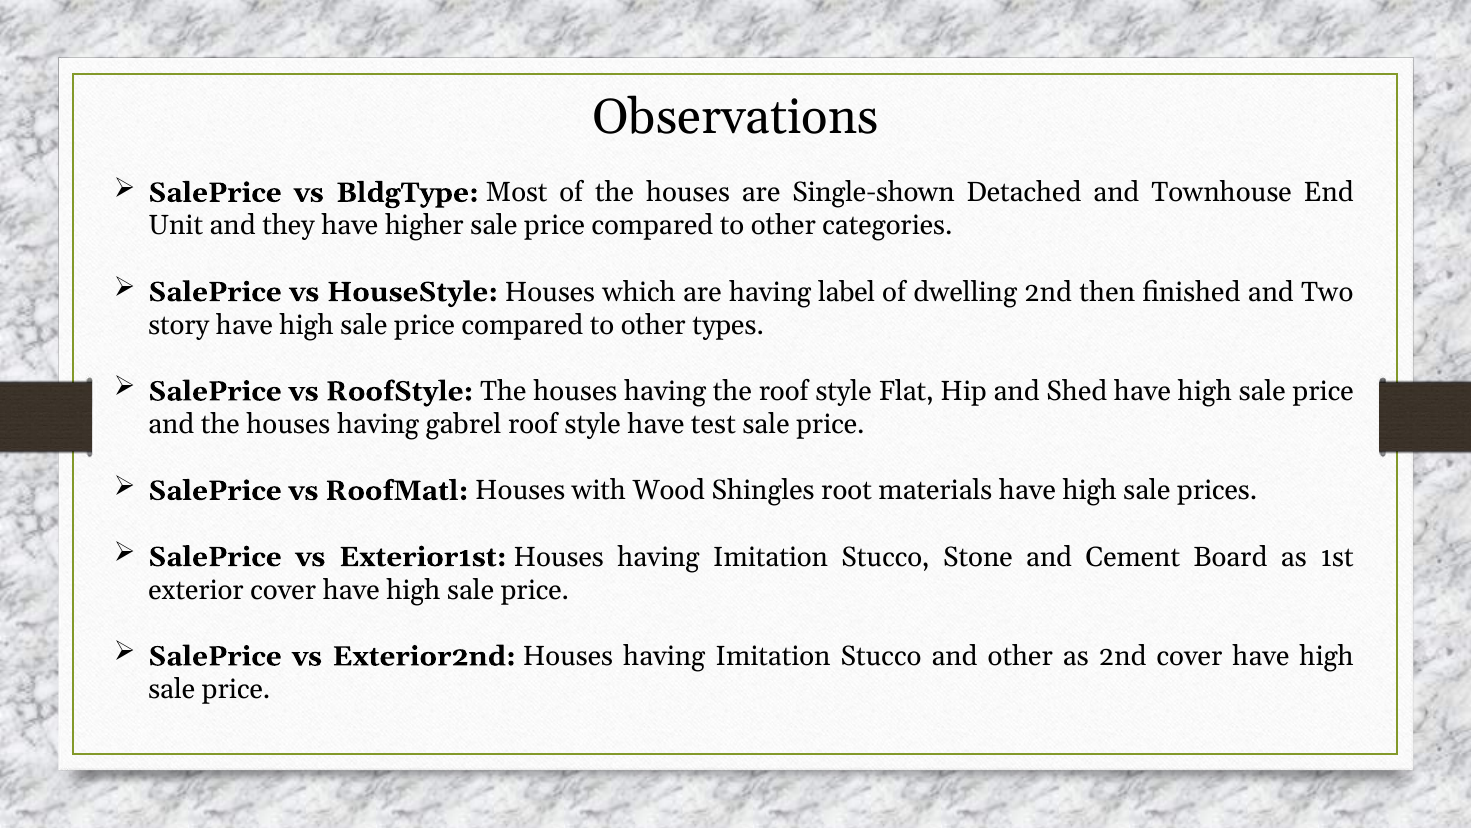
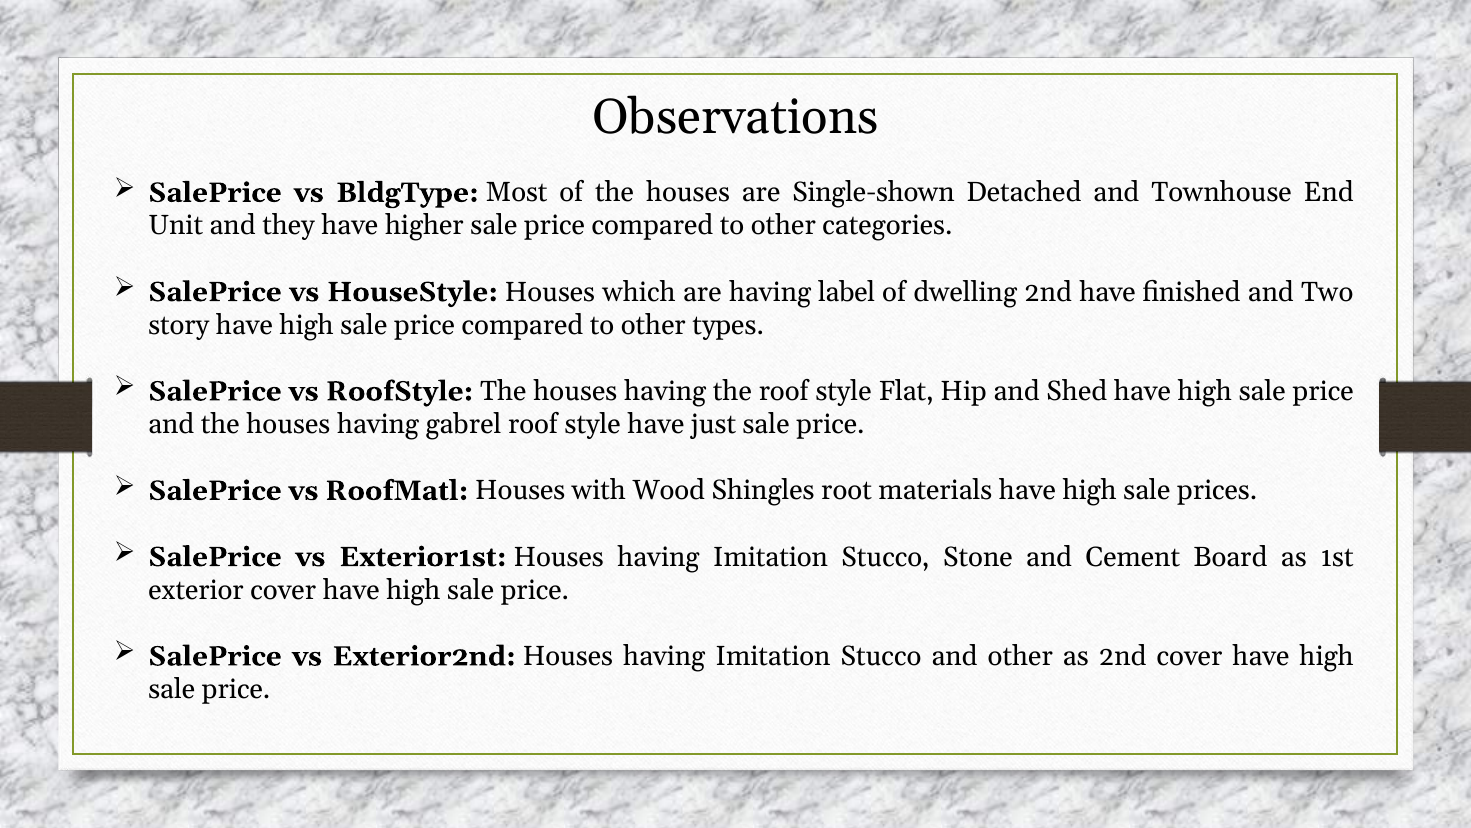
2nd then: then -> have (1108, 292)
test: test -> just (714, 424)
